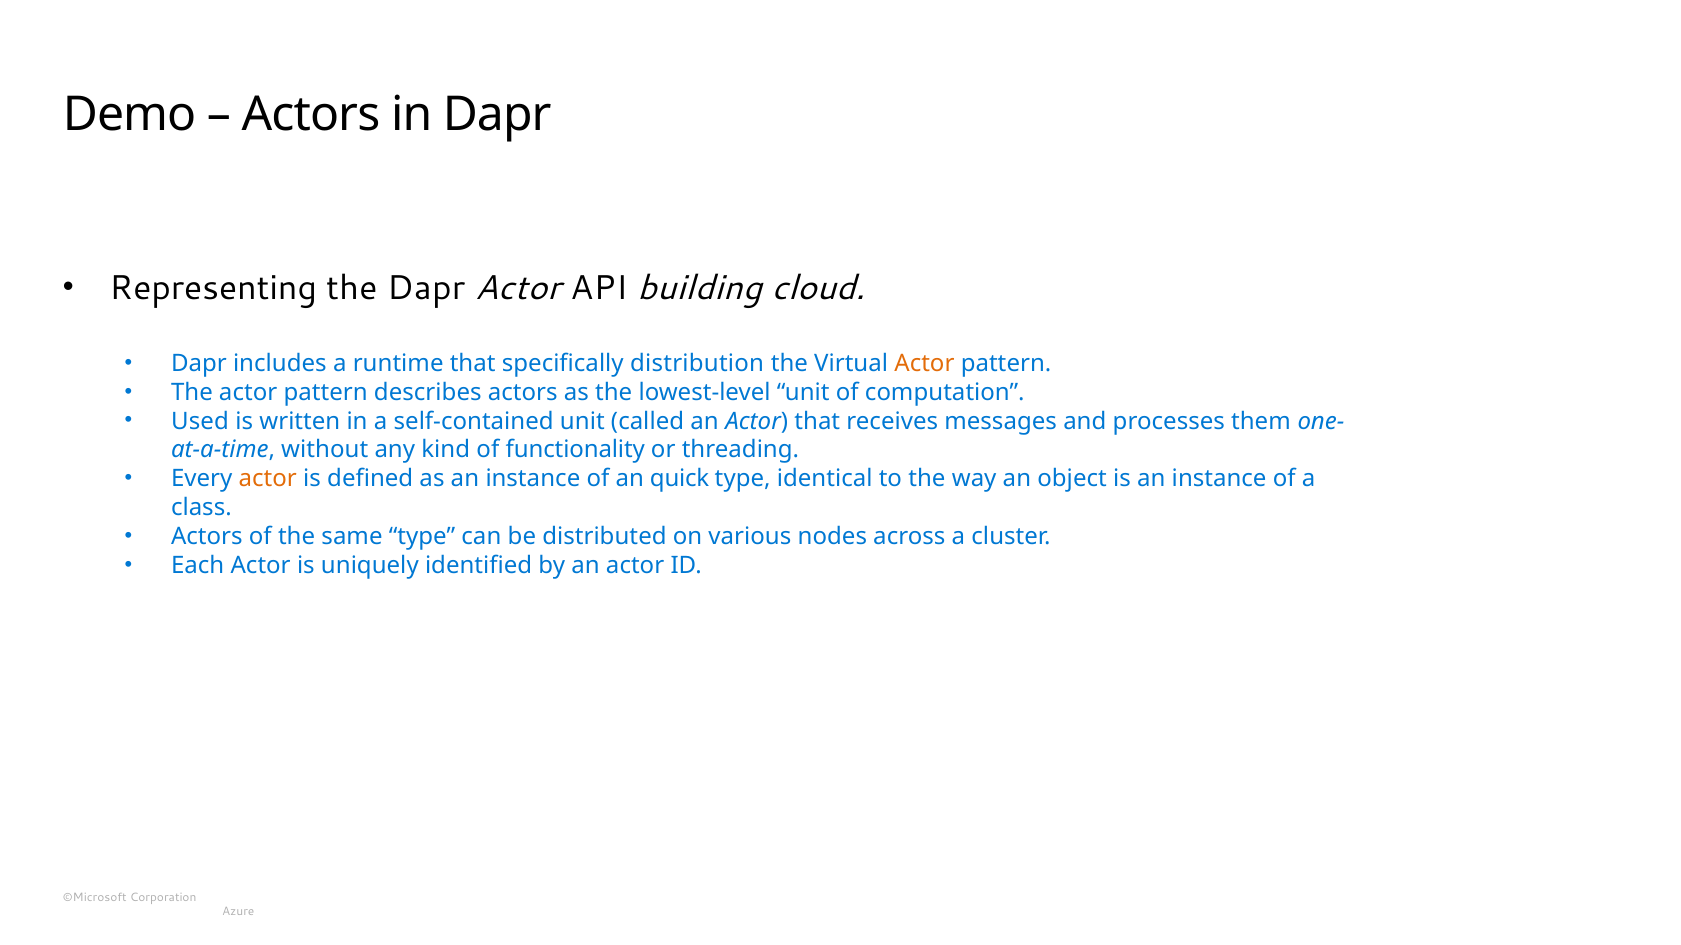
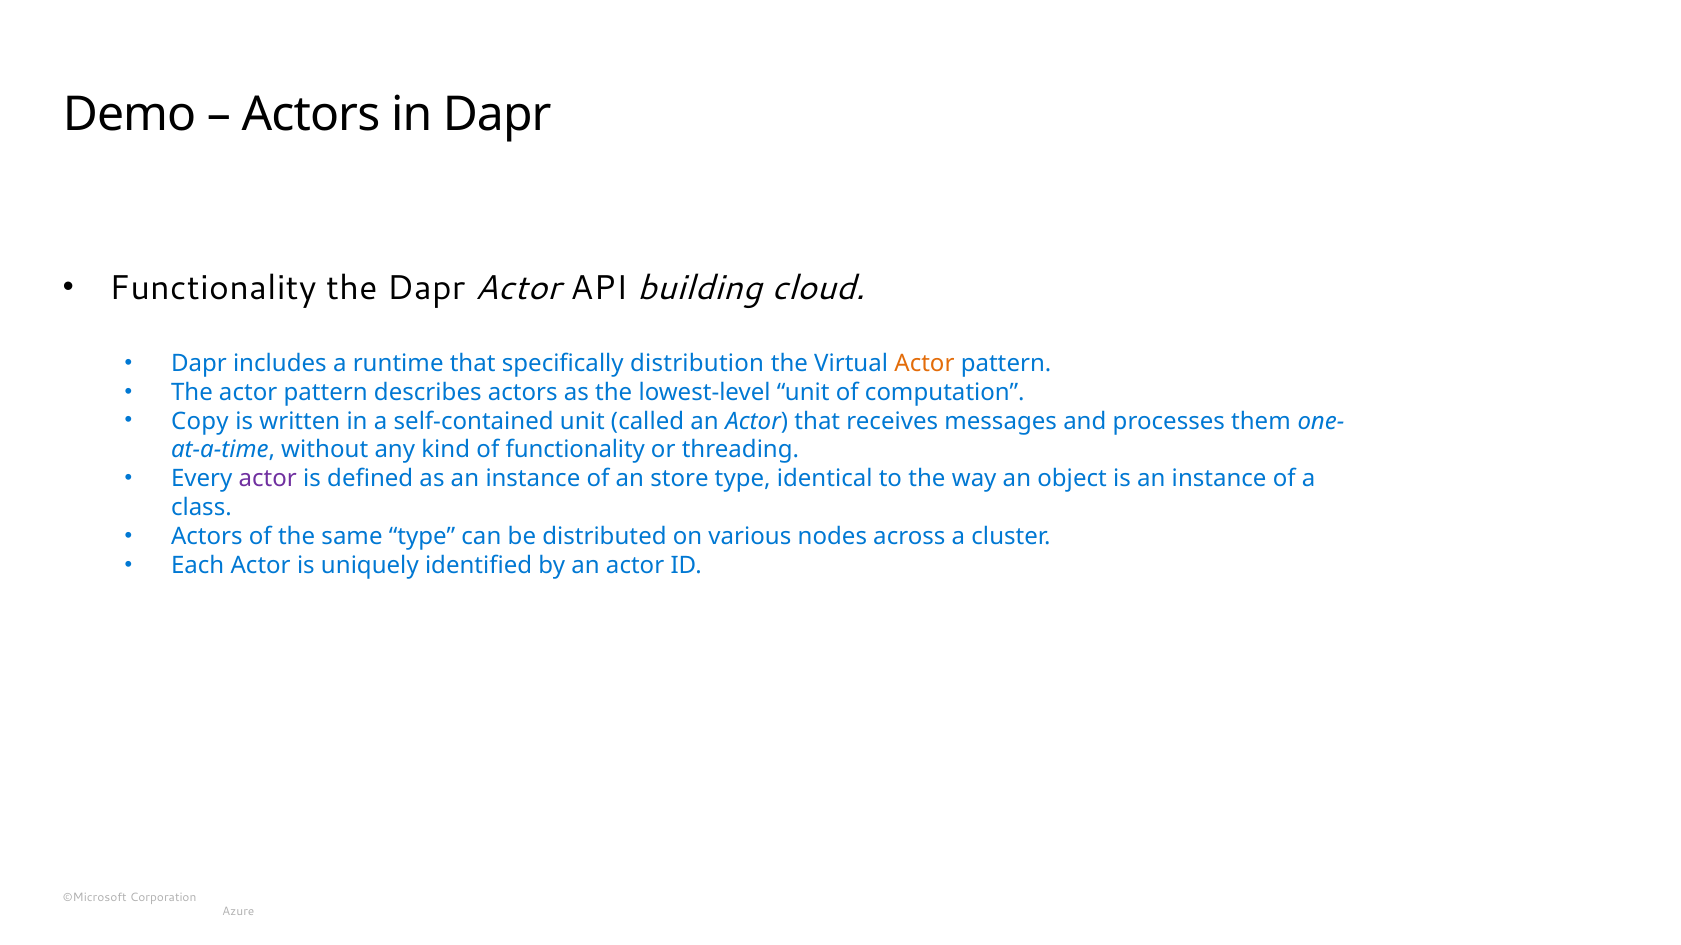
Representing: Representing -> Functionality (213, 288)
Used: Used -> Copy (200, 421)
actor colour: orange -> purple (268, 479)
quick: quick -> store (679, 479)
